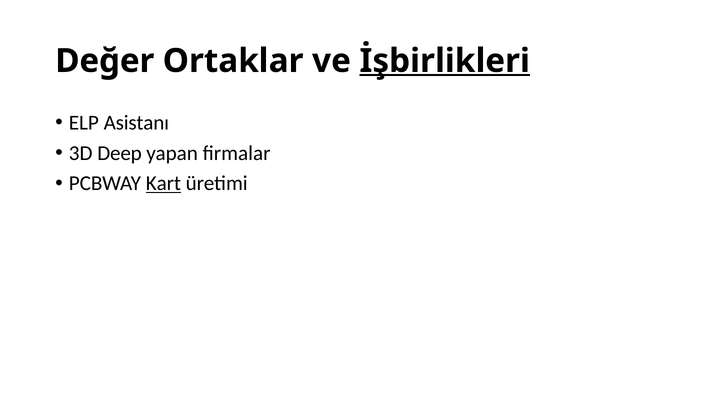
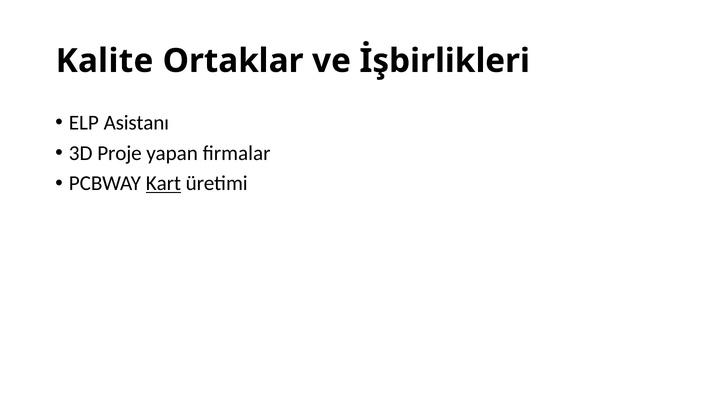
Değer: Değer -> Kalite (105, 61)
İşbirlikleri underline: present -> none (445, 61)
Deep: Deep -> Proje (119, 153)
